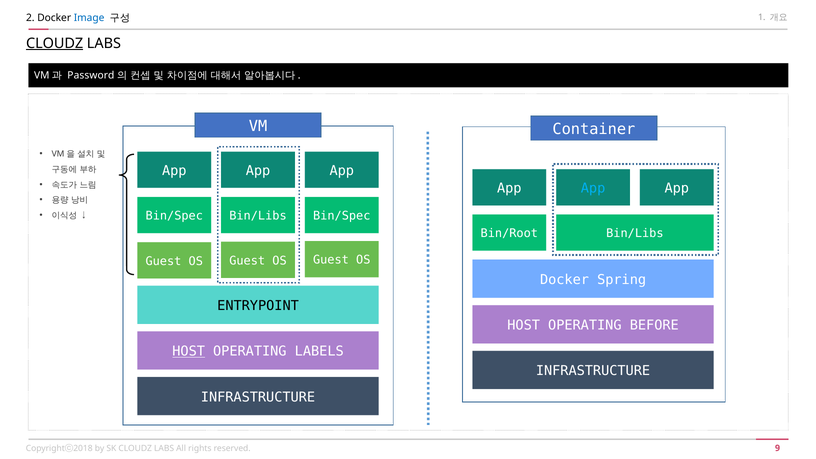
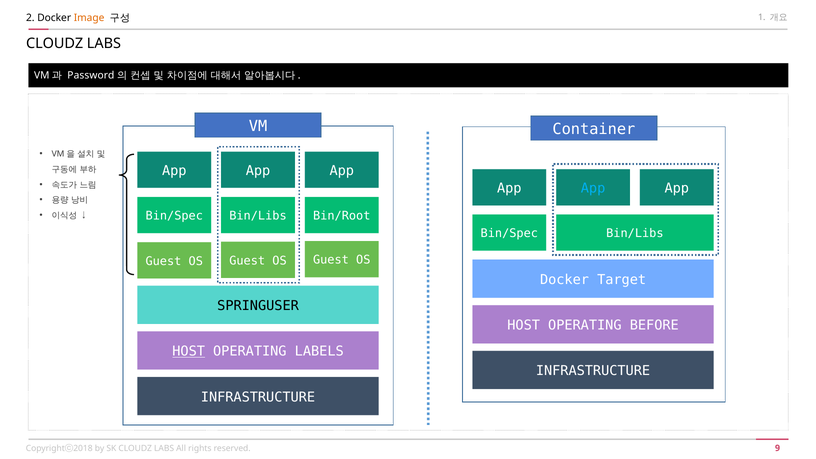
Image colour: blue -> orange (89, 18)
CLOUDZ underline: present -> none (55, 43)
Bin/Libs Bin/Spec: Bin/Spec -> Bin/Root (342, 216)
Bin/Root: Bin/Root -> Bin/Spec (509, 233)
Spring: Spring -> Target (622, 280)
ENTRYPOINT: ENTRYPOINT -> SPRINGUSER (258, 306)
